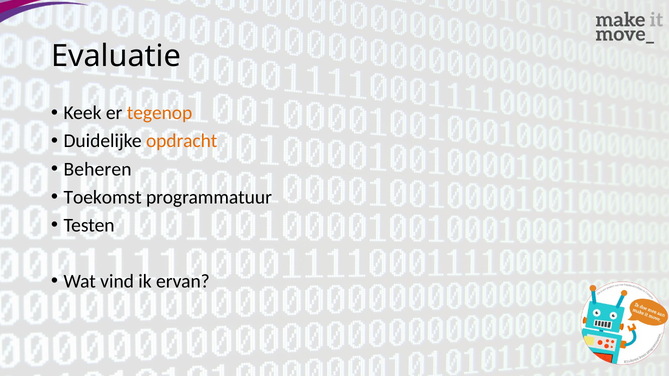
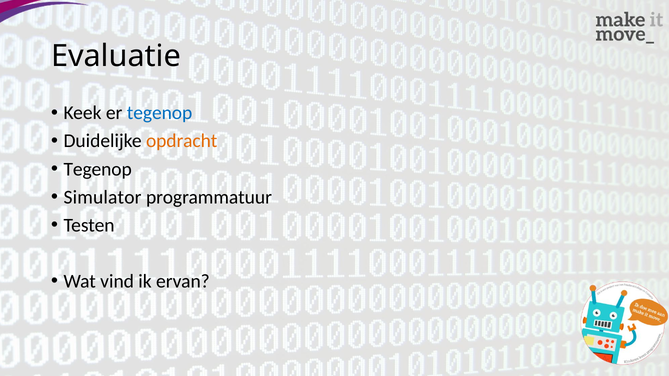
tegenop colour: orange -> blue (160, 113)
Beheren: Beheren -> Tegenop (98, 169)
Toekomst: Toekomst -> Simulator (103, 197)
